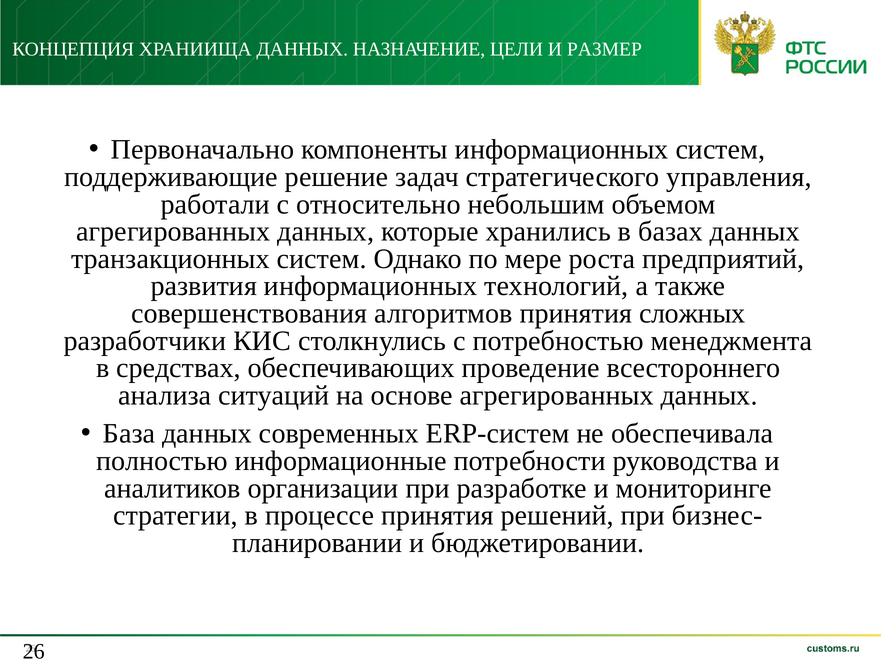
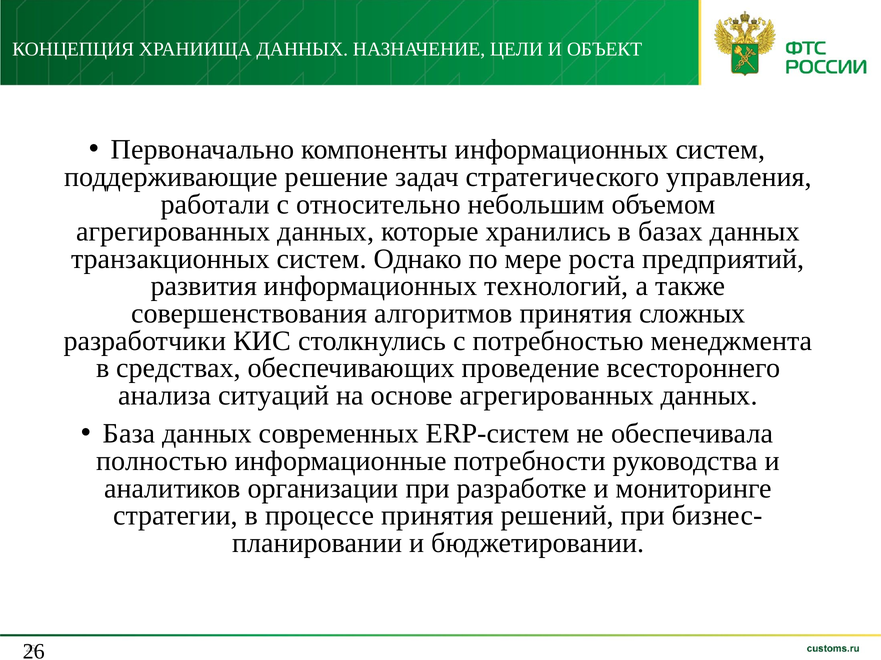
РАЗМЕР: РАЗМЕР -> ОБЪЕКТ (604, 49)
